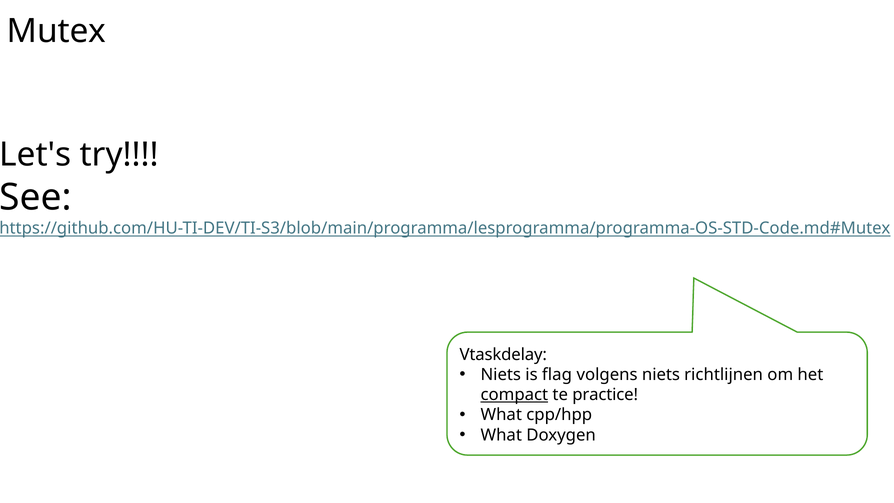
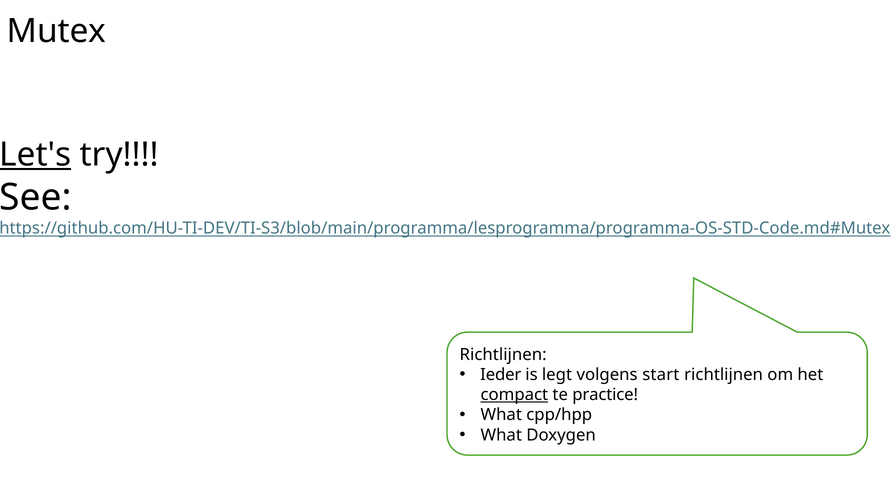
Let's underline: none -> present (35, 155)
Vtaskdelay: Vtaskdelay -> Richtlijnen (503, 354)
Niets: Niets -> Ieder (501, 375)
flag: flag -> legt (557, 375)
volgens niets: niets -> start (661, 375)
